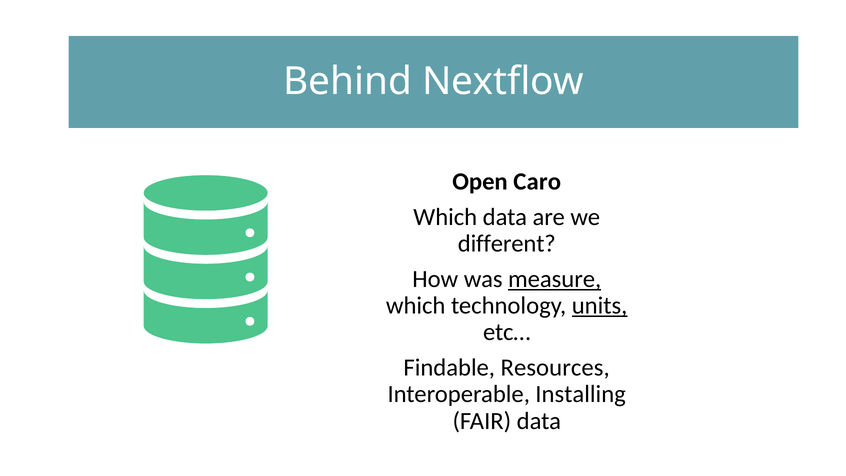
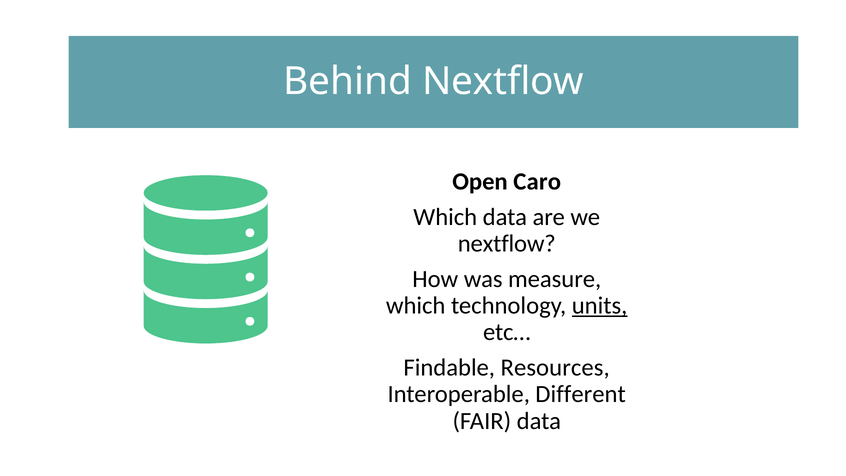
different: different -> nextflow (507, 244)
measure underline: present -> none (555, 279)
Installing: Installing -> Different (581, 394)
